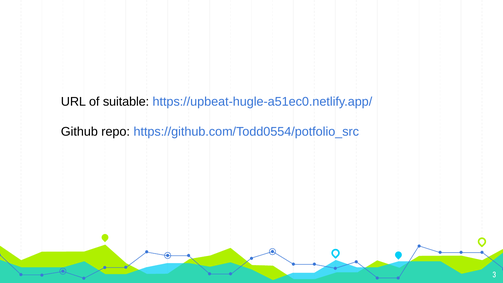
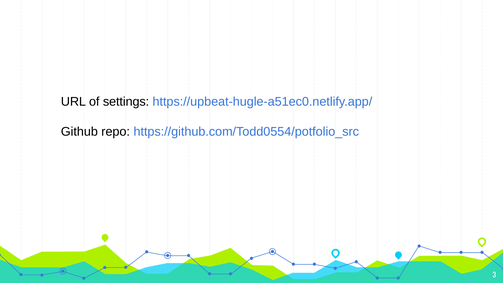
suitable: suitable -> settings (126, 102)
